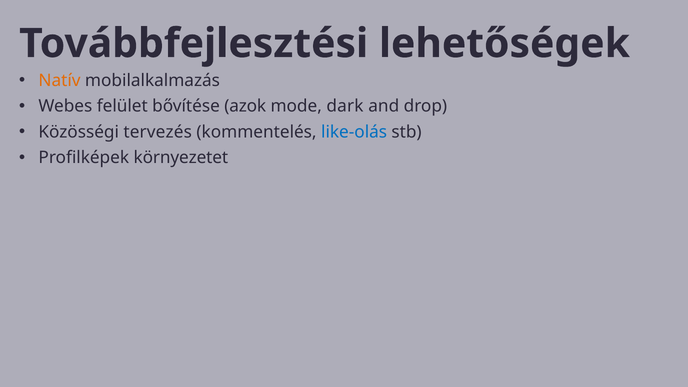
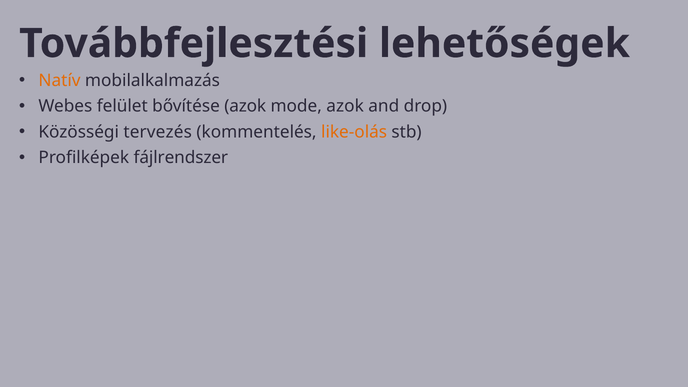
mode dark: dark -> azok (345, 106)
like-olás colour: blue -> orange (354, 132)
környezetet: környezetet -> fájlrendszer (181, 158)
